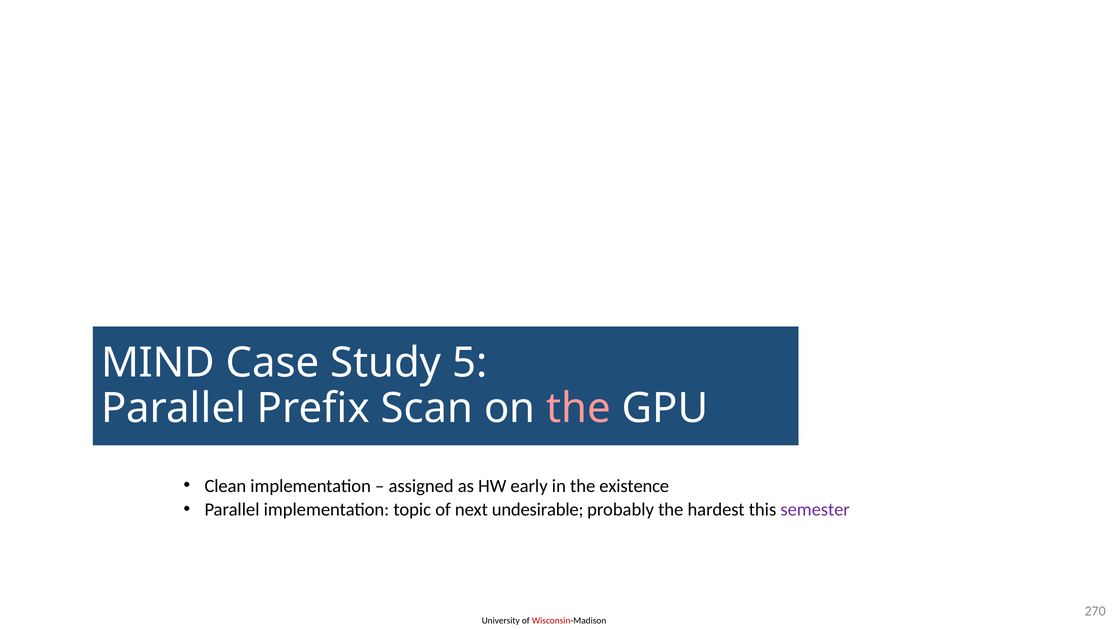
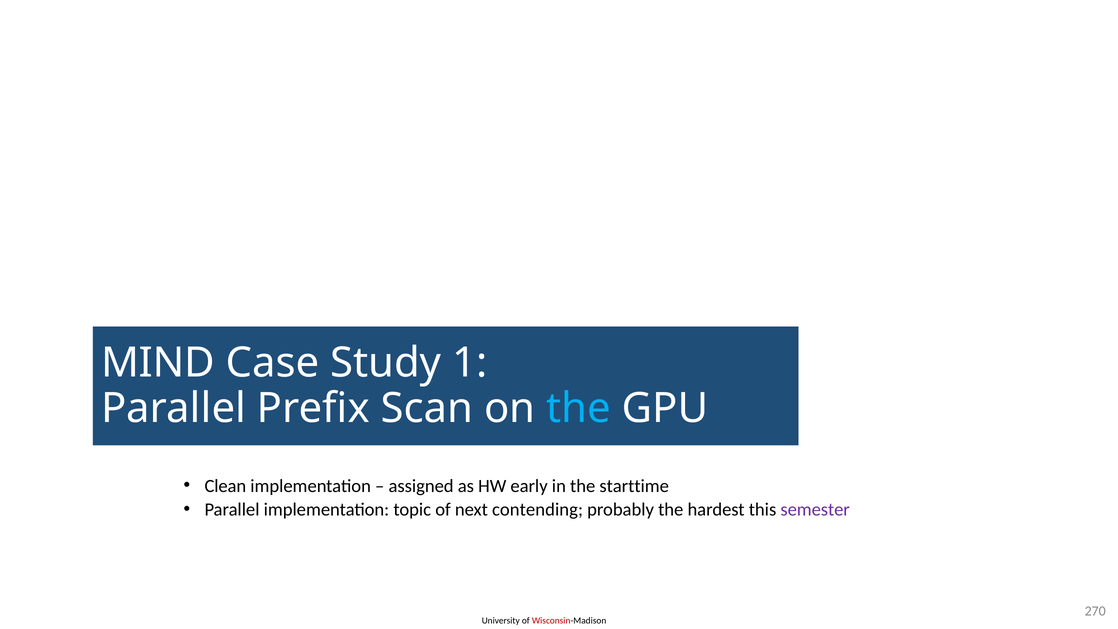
5: 5 -> 1 (470, 363)
the colour: pink -> light blue (579, 408)
existence: existence -> starttime (634, 486)
undesirable: undesirable -> contending (538, 510)
